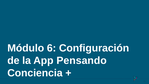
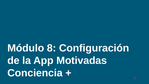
6: 6 -> 8 (52, 48)
Pensando: Pensando -> Motivadas (82, 60)
